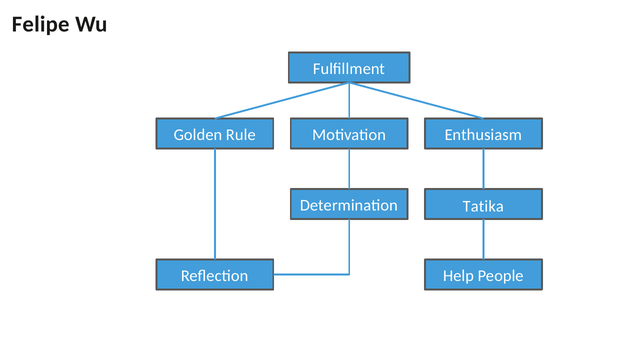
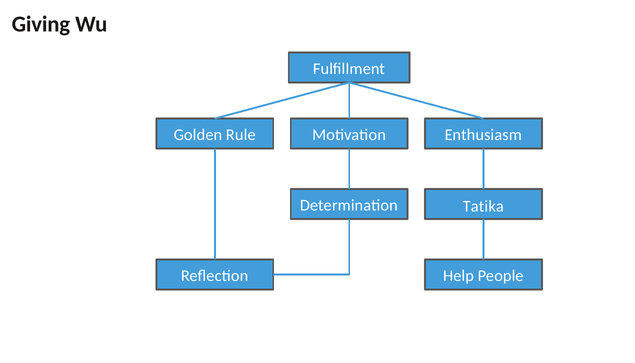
Felipe: Felipe -> Giving (41, 24)
